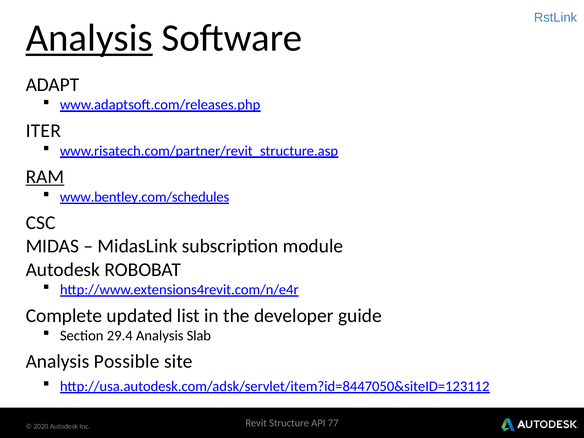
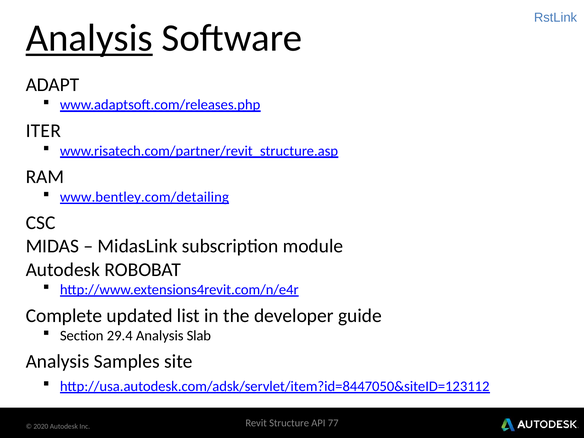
RAM underline: present -> none (45, 177)
www.bentley.com/schedules: www.bentley.com/schedules -> www.bentley.com/detailing (144, 197)
Possible: Possible -> Samples (127, 361)
